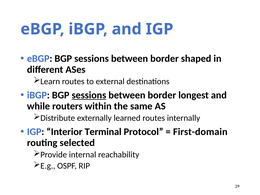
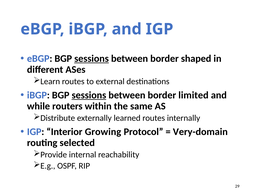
sessions underline: none -> present (92, 59)
longest: longest -> limited (193, 95)
Terminal: Terminal -> Growing (103, 132)
First-domain: First-domain -> Very-domain (200, 132)
